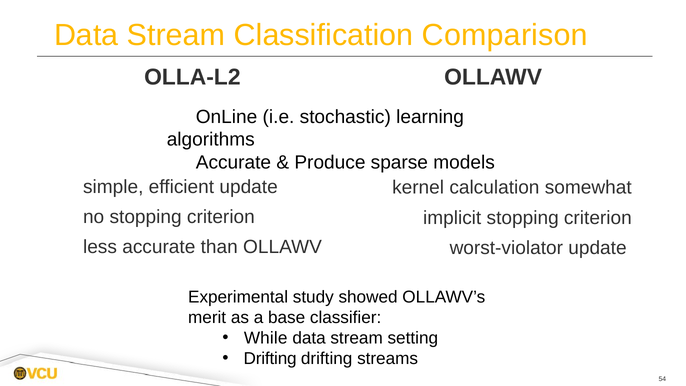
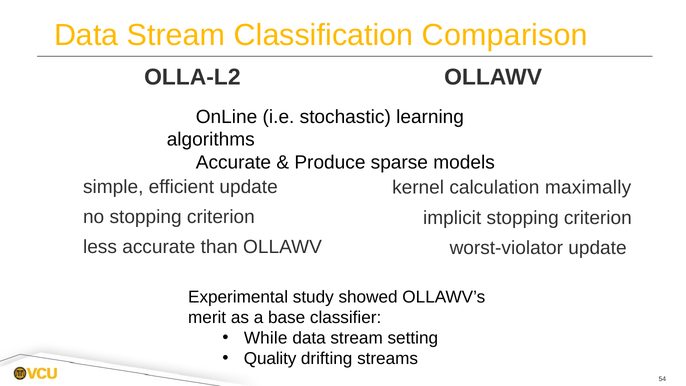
somewhat: somewhat -> maximally (588, 188)
Drifting: Drifting -> Quality (270, 359)
